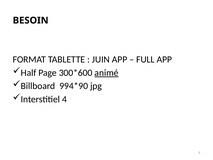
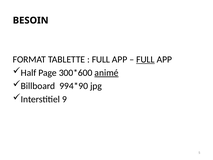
JUIN: JUIN -> FULL (101, 59)
FULL underline: none -> present (145, 59)
4: 4 -> 9 (65, 99)
